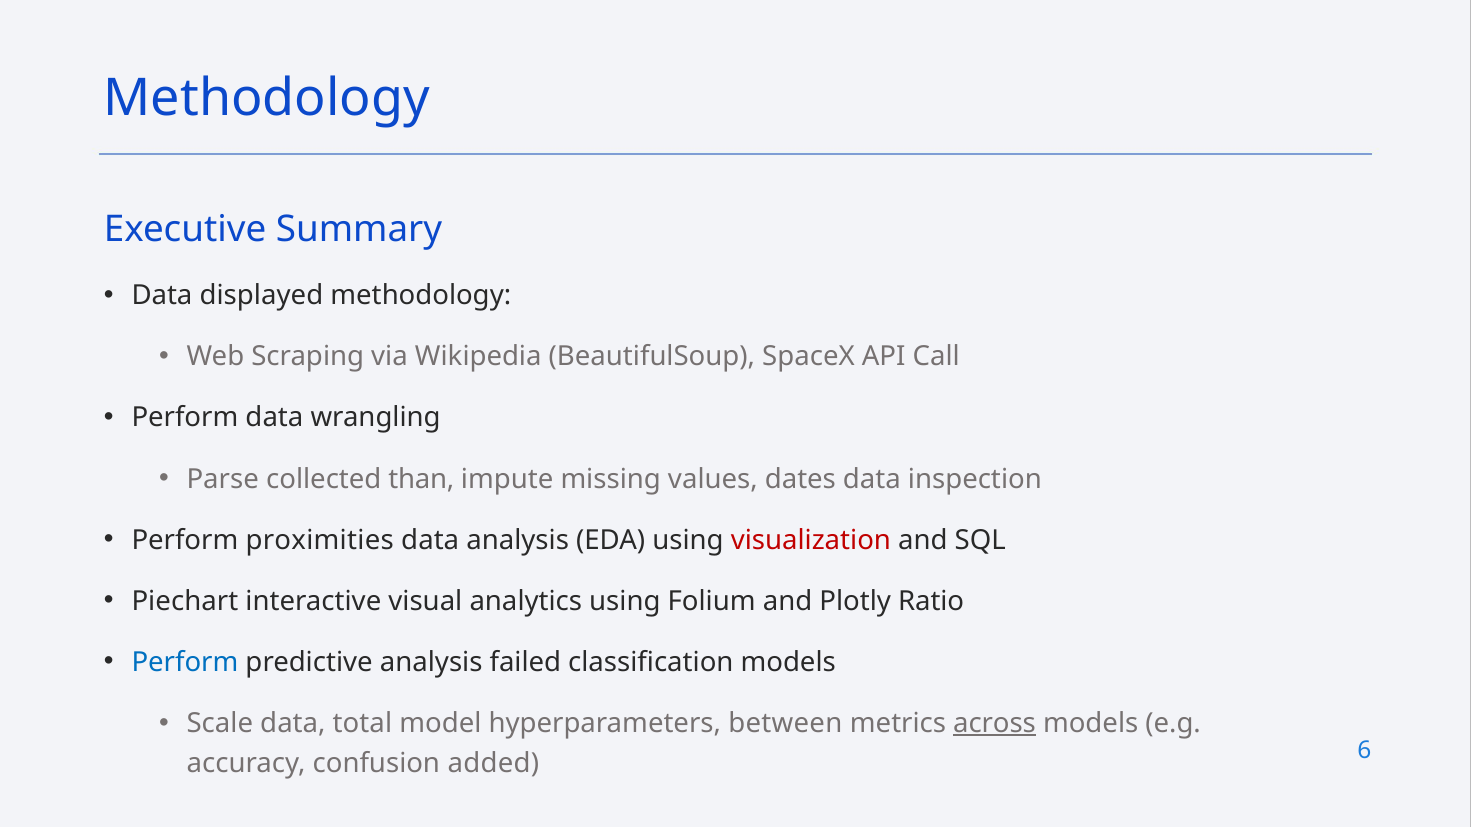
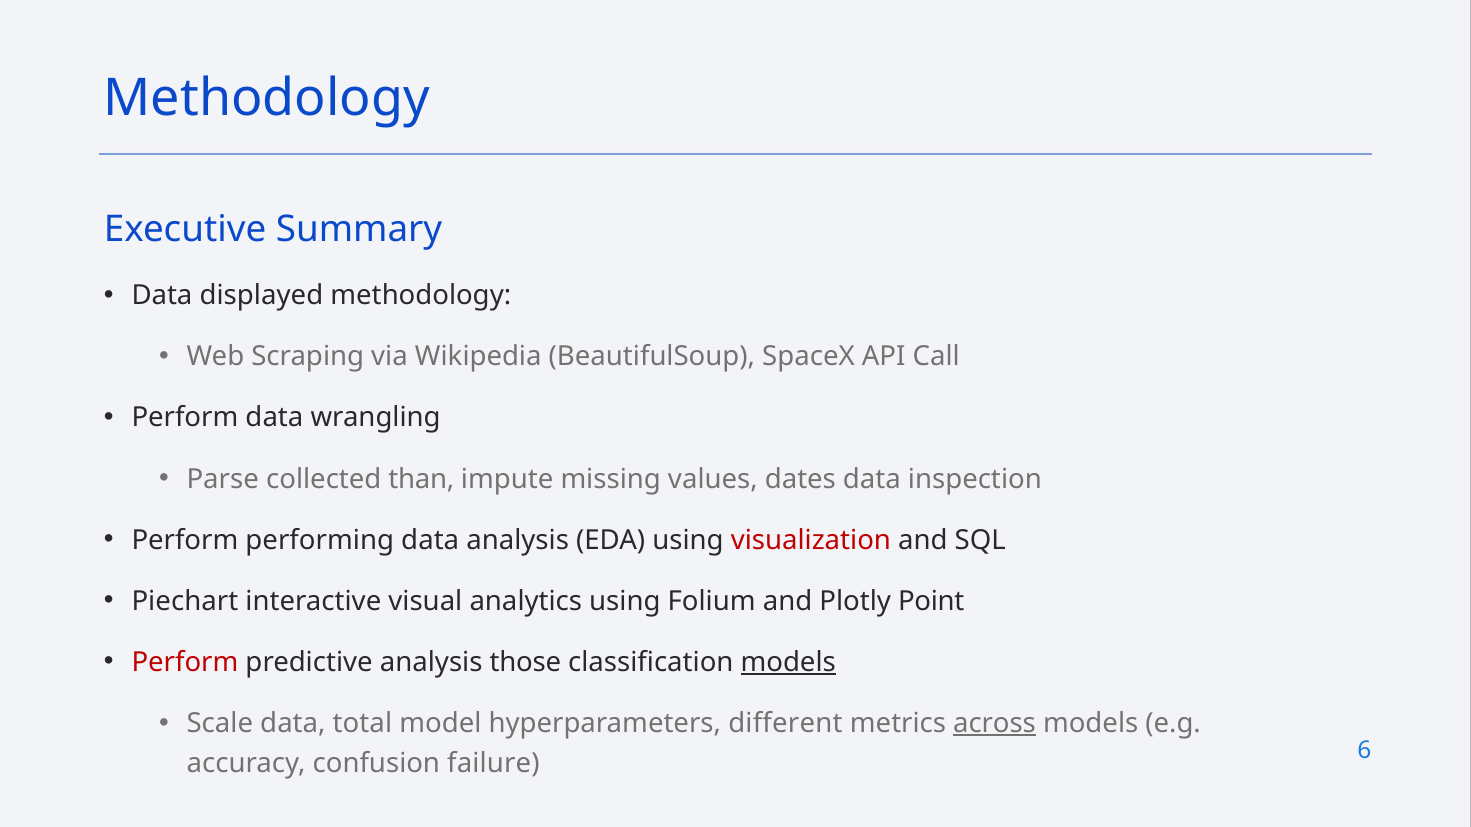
proximities: proximities -> performing (320, 540)
Ratio: Ratio -> Point (931, 602)
Perform colour: blue -> red (185, 663)
failed: failed -> those (525, 663)
models underline: none -> present (788, 663)
between: between -> different (785, 724)
added: added -> failure (493, 764)
